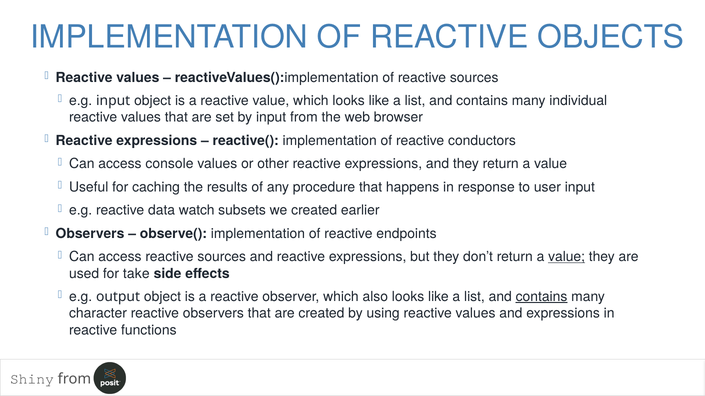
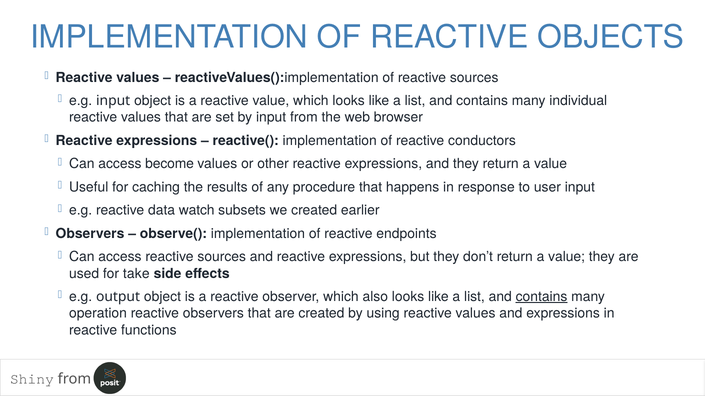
console: console -> become (170, 164)
value underline: present -> none (567, 257)
character: character -> operation (98, 314)
